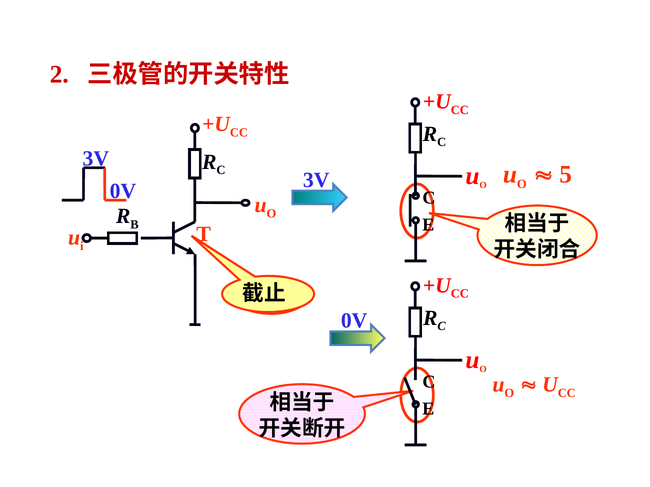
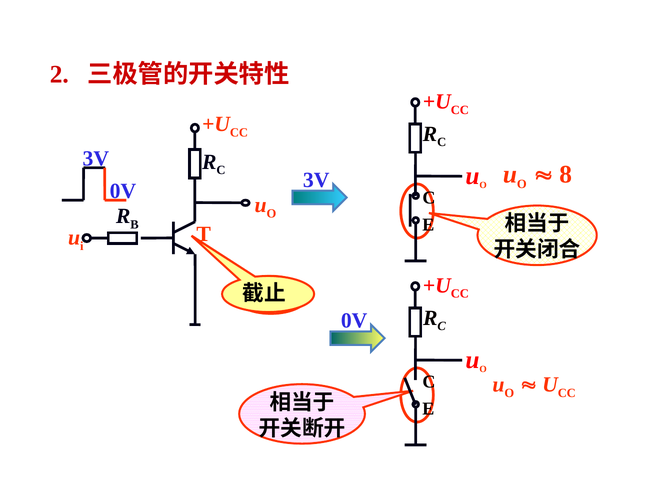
5: 5 -> 8 (566, 175)
